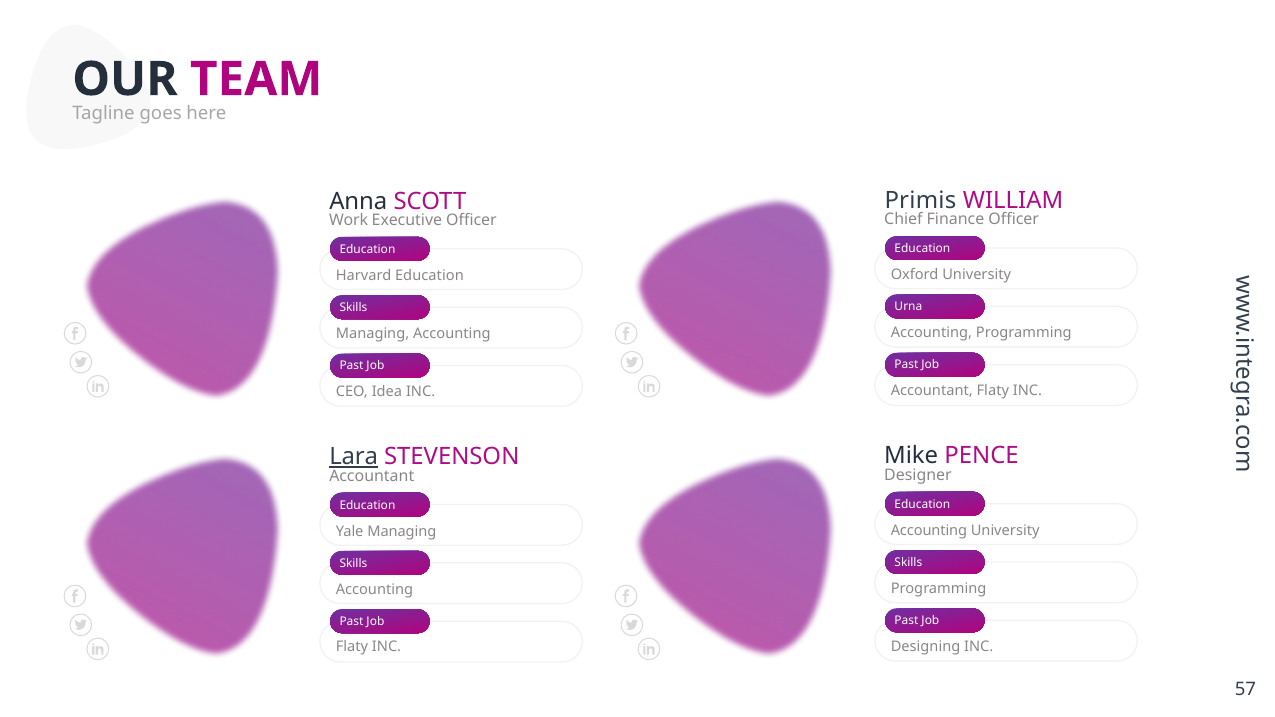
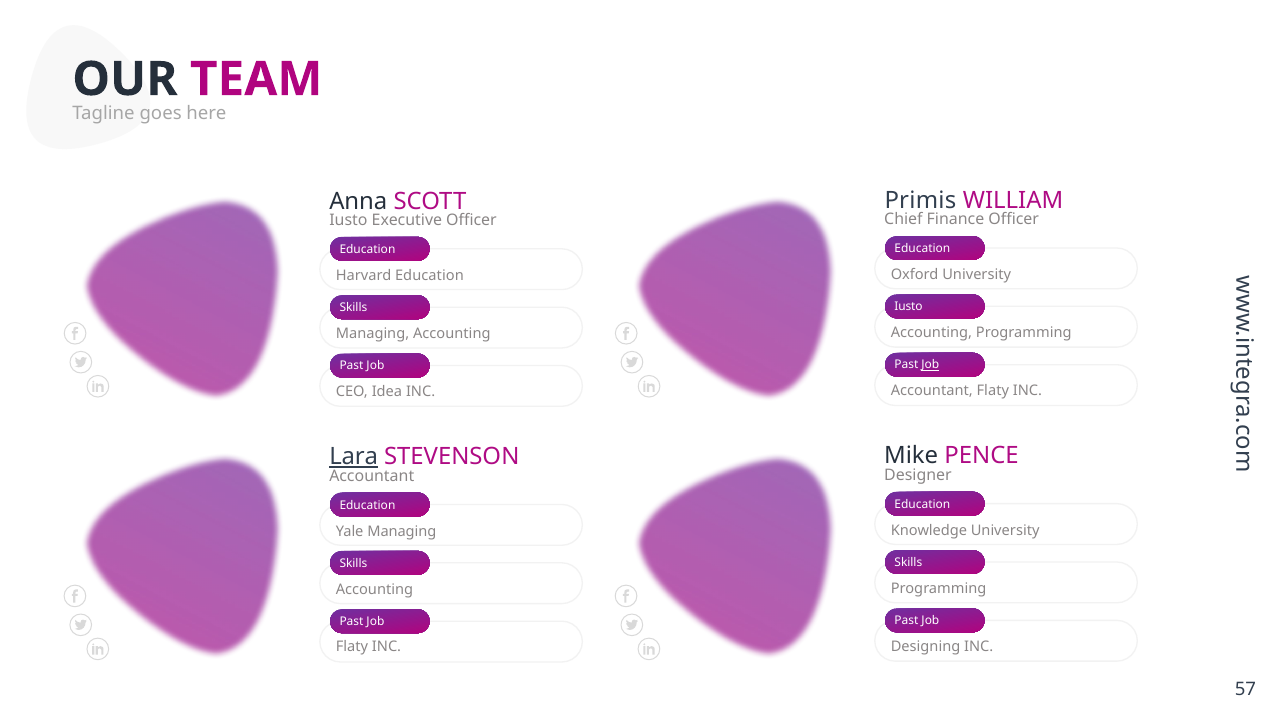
Work: Work -> Iusto (348, 220)
Urna: Urna -> Iusto (909, 307)
Job underline: none -> present (930, 365)
Accounting: Accounting -> Knowledge (929, 531)
